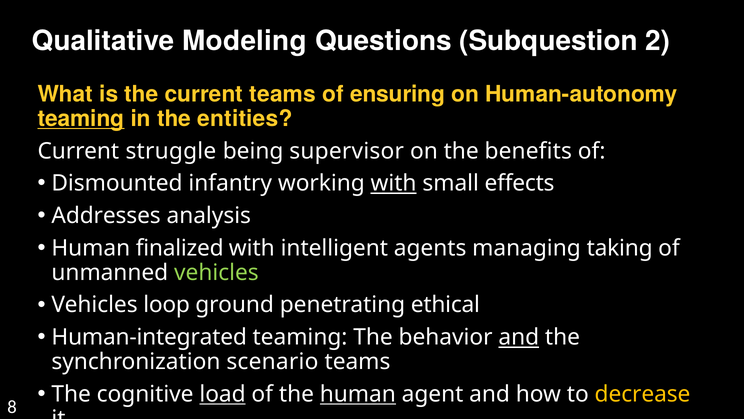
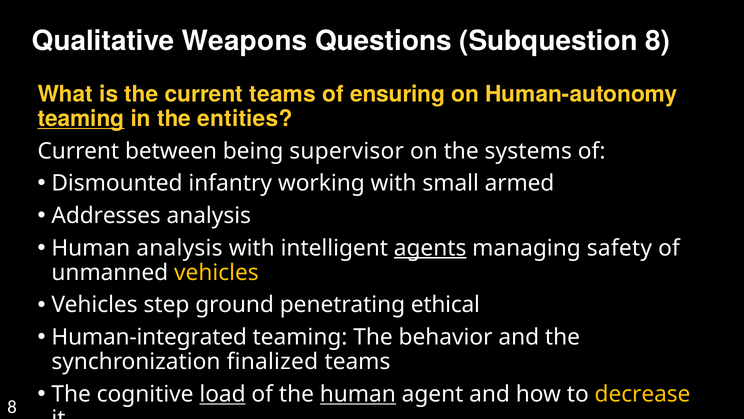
Modeling: Modeling -> Weapons (245, 41)
Subquestion 2: 2 -> 8 (658, 41)
struggle: struggle -> between (171, 151)
benefits: benefits -> systems (528, 151)
with underline: present -> none (394, 183)
effects: effects -> armed (520, 183)
Human finalized: finalized -> analysis (179, 248)
agents underline: none -> present (430, 248)
taking: taking -> safety (619, 248)
vehicles colour: light green -> yellow (216, 272)
loop: loop -> step (167, 305)
and underline: present -> none (519, 337)
scenario: scenario -> finalized (272, 361)
